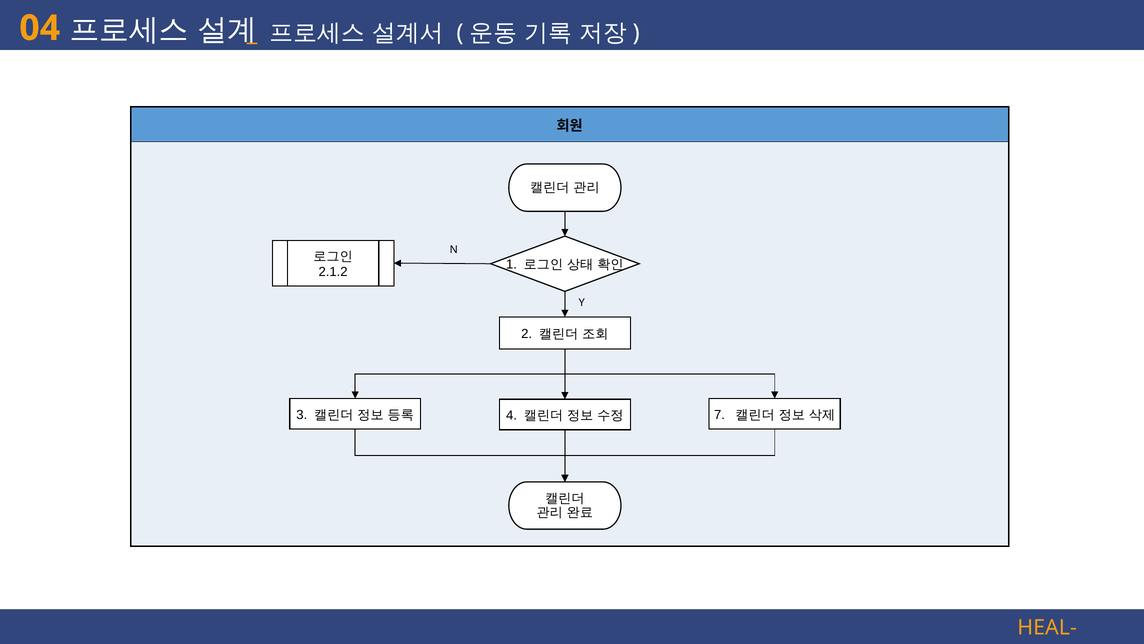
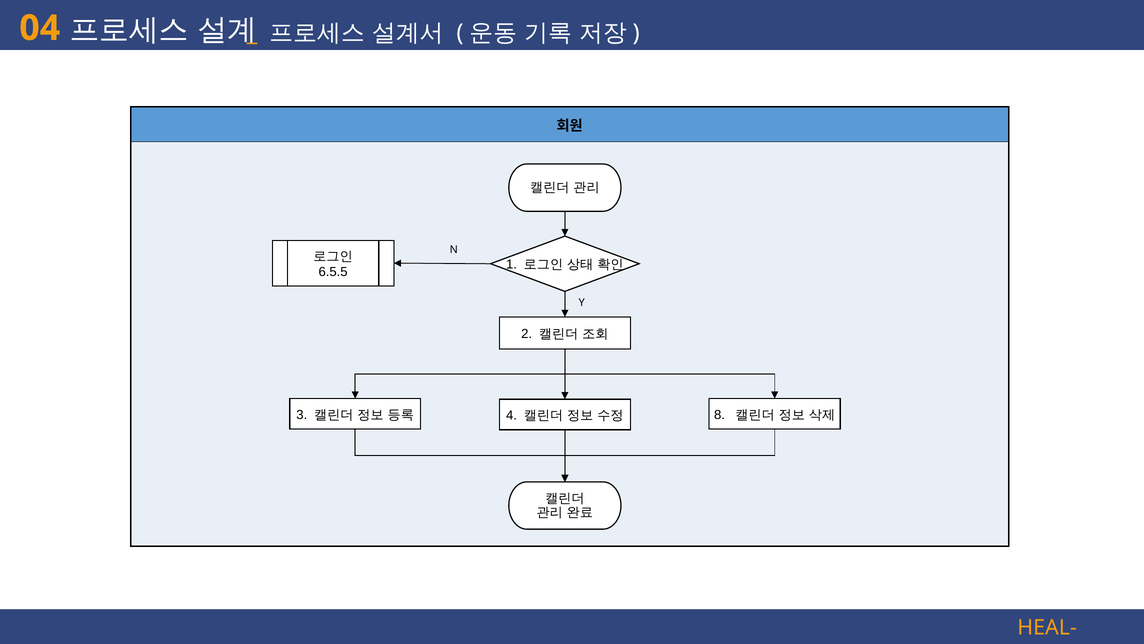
2.1.2: 2.1.2 -> 6.5.5 (333, 272)
7: 7 -> 8 (720, 414)
